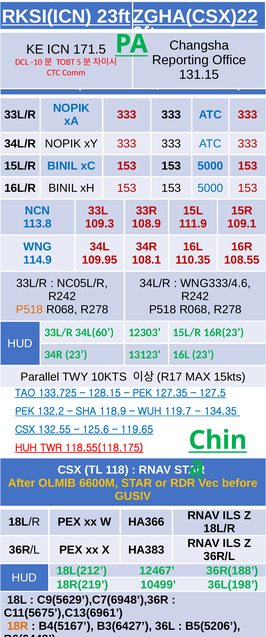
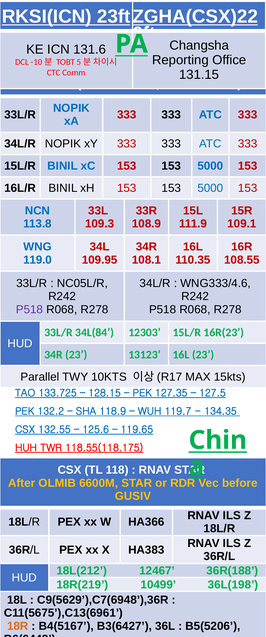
171.5: 171.5 -> 131.6 (90, 49)
114.9: 114.9 -> 119.0 (38, 260)
P518 colour: orange -> purple (29, 309)
34L(60: 34L(60 -> 34L(84 (95, 332)
